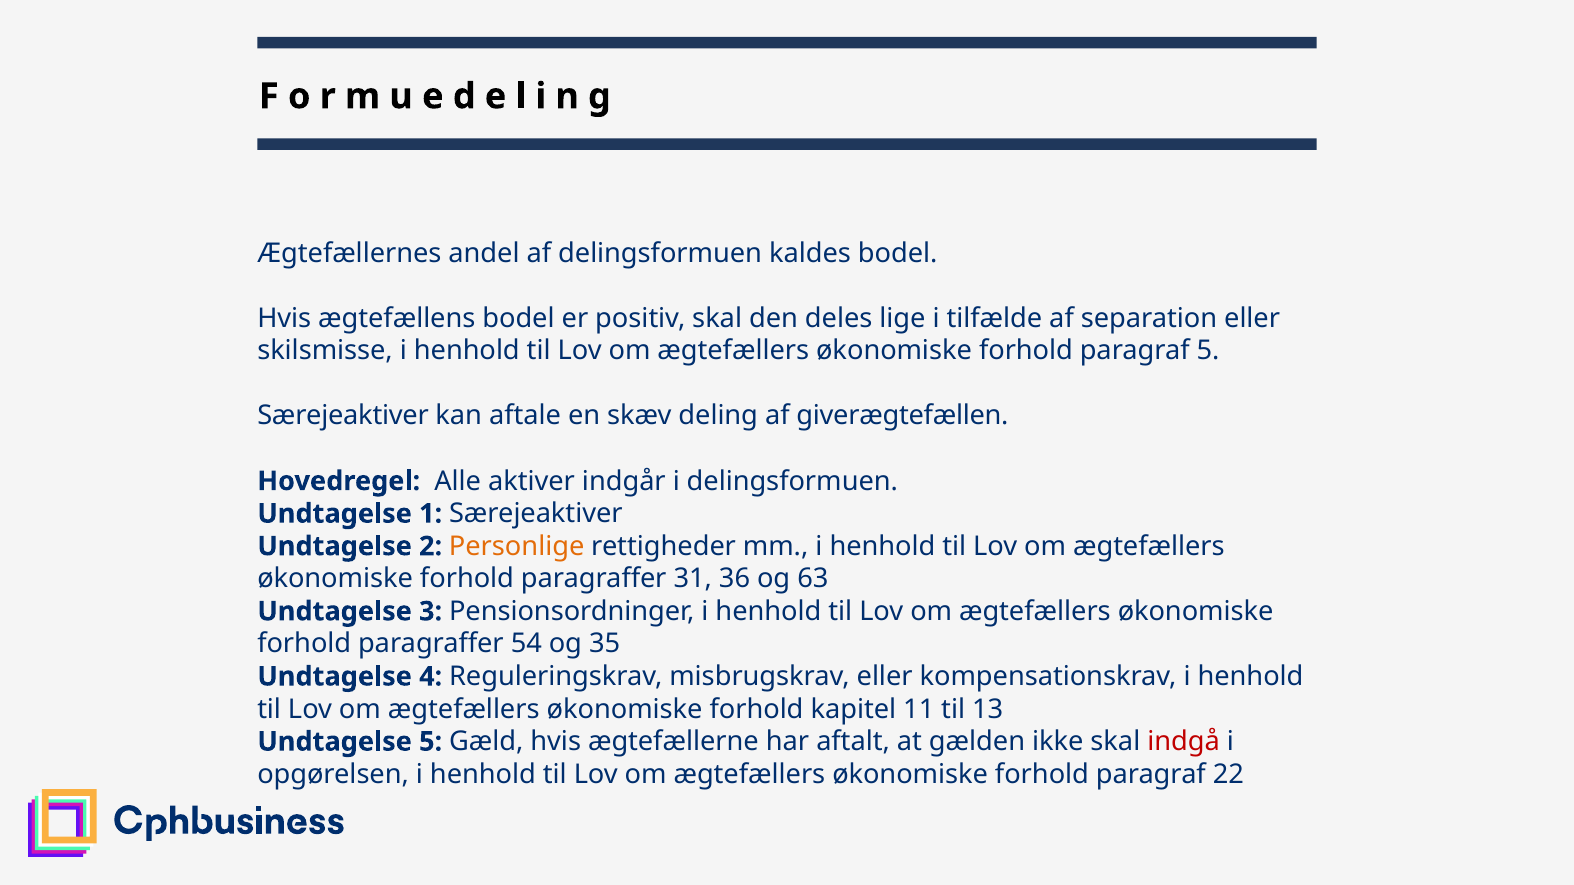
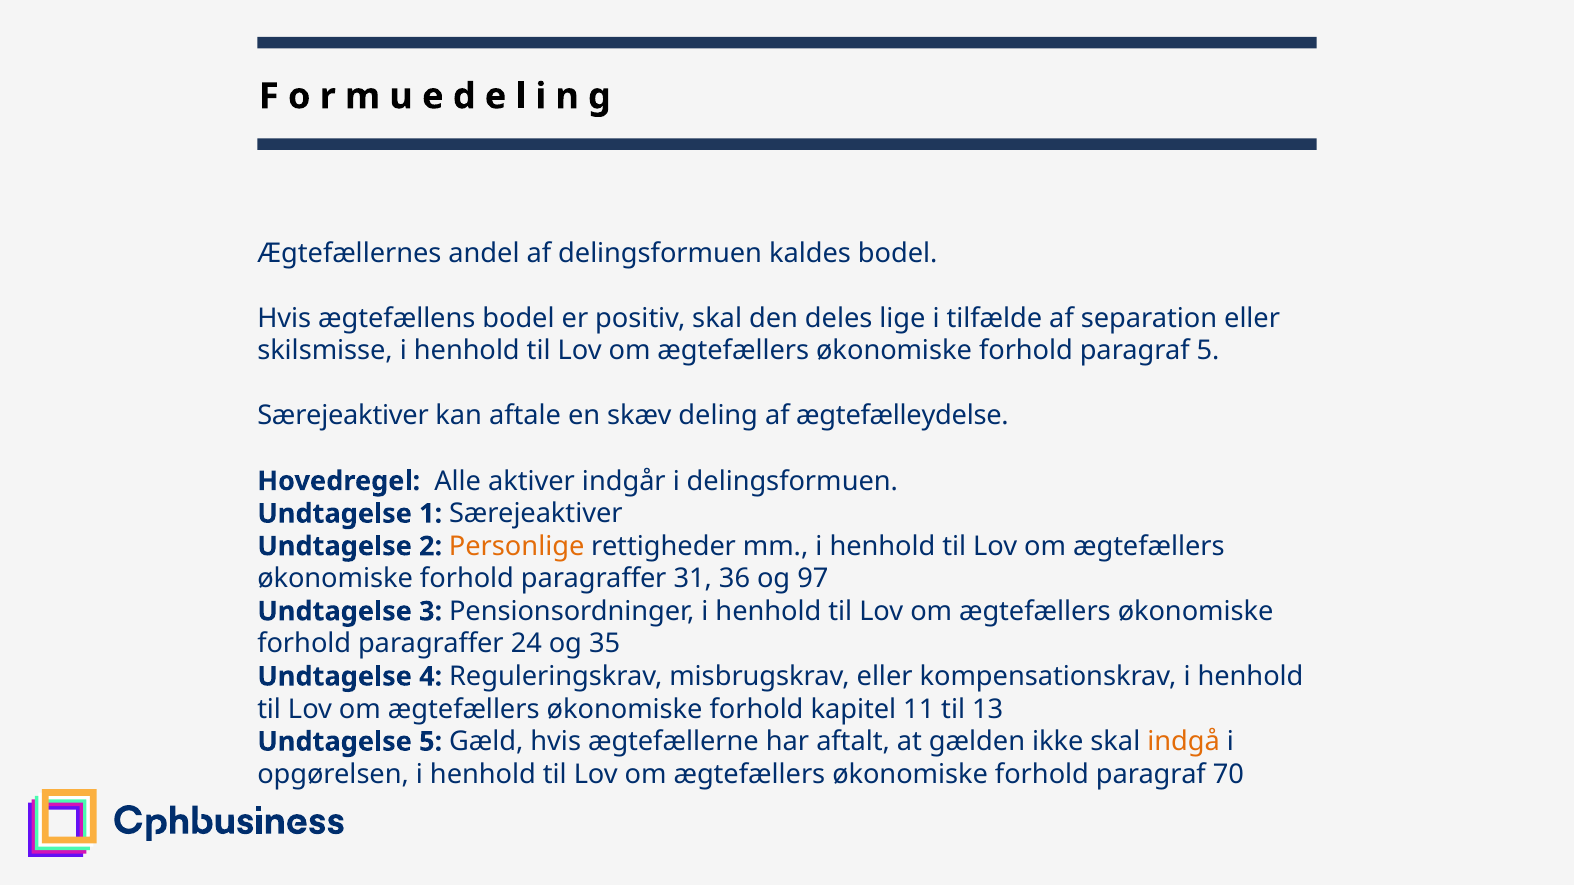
giverægtefællen: giverægtefællen -> ægtefælleydelse (902, 416)
63: 63 -> 97 (813, 579)
54: 54 -> 24 (526, 644)
indgå colour: red -> orange (1184, 742)
22: 22 -> 70 (1228, 775)
